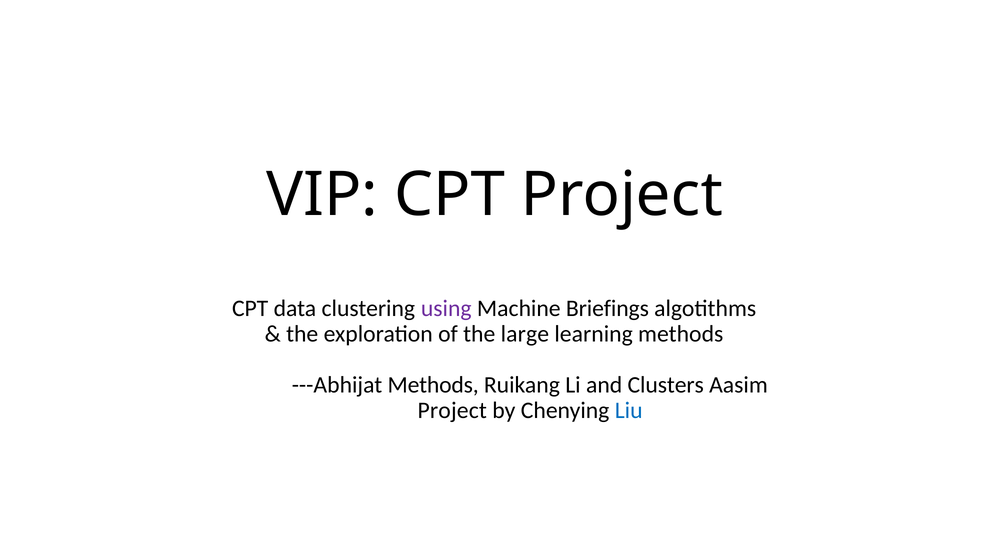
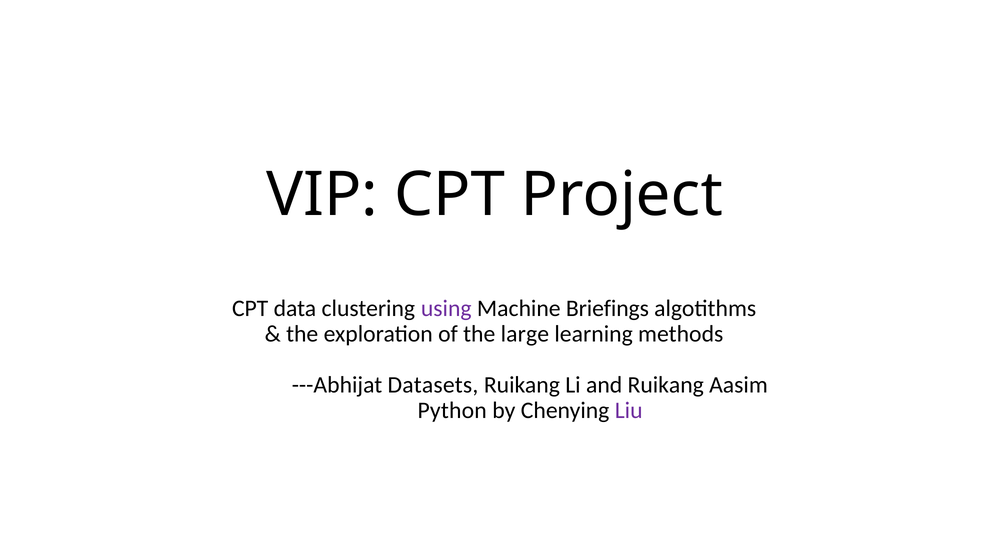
---Abhijat Methods: Methods -> Datasets (433, 385)
and Clusters: Clusters -> Ruikang (666, 385)
Project: Project -> Python (452, 411)
Liu colour: blue -> purple (629, 411)
